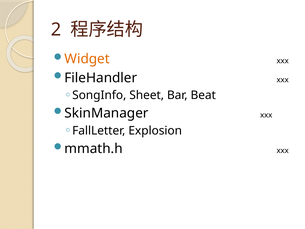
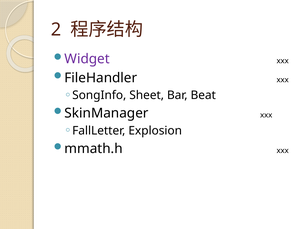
Widget colour: orange -> purple (87, 59)
